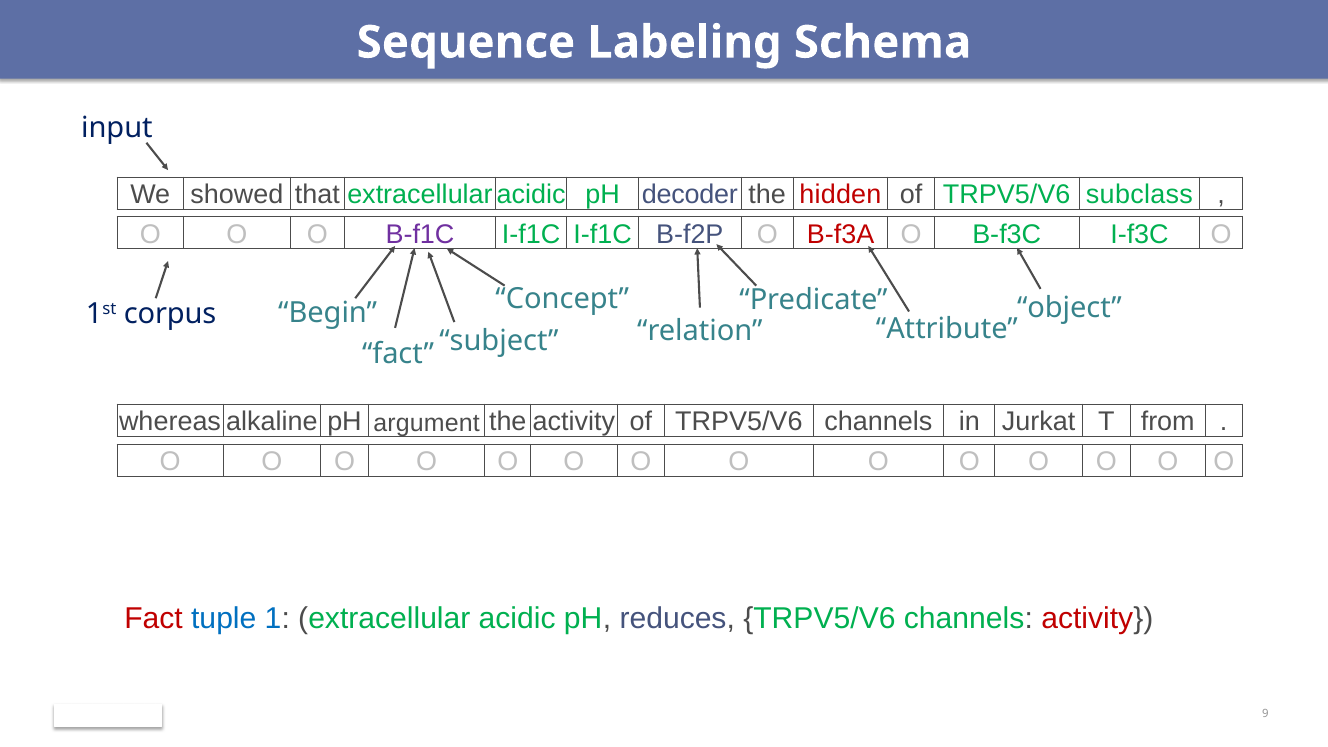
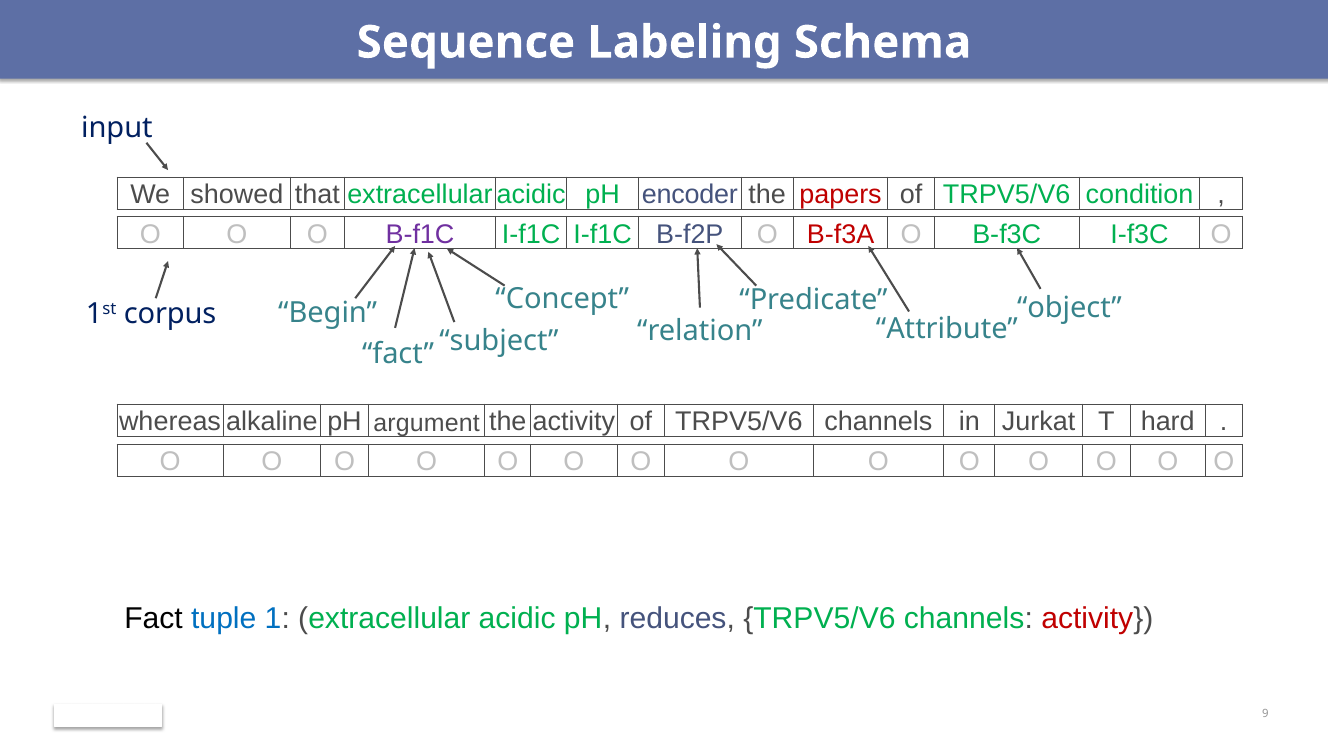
decoder: decoder -> encoder (690, 195)
hidden: hidden -> papers (841, 195)
subclass: subclass -> condition (1140, 195)
from: from -> hard (1168, 422)
Fact colour: red -> black (154, 618)
